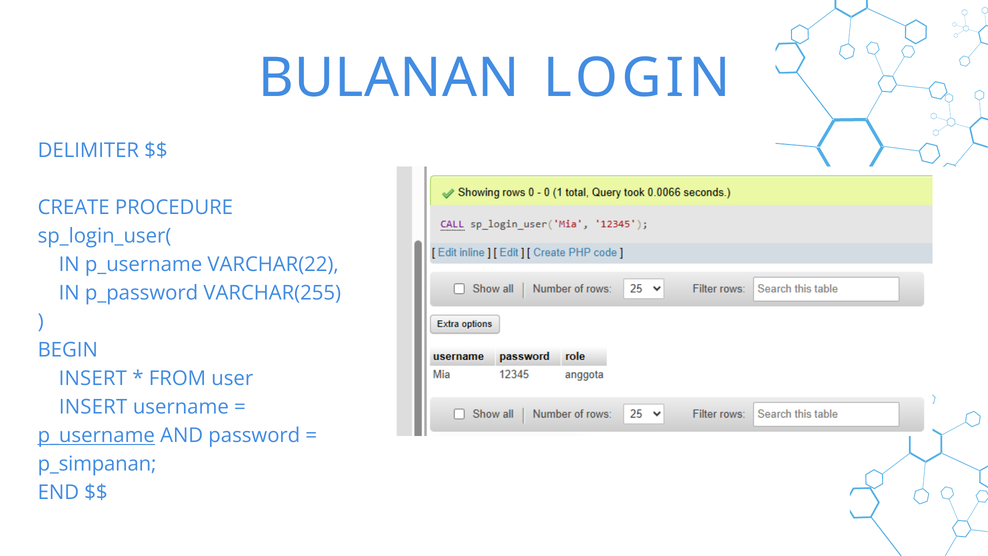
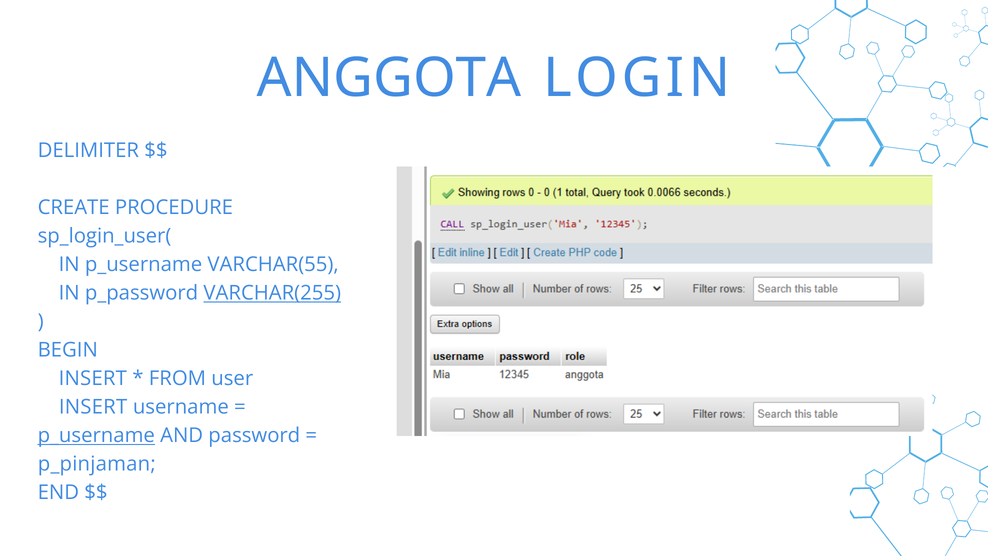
BULANAN: BULANAN -> ANGGOTA (389, 78)
VARCHAR(22: VARCHAR(22 -> VARCHAR(55 (273, 264)
VARCHAR(255 underline: none -> present (272, 293)
p_simpanan: p_simpanan -> p_pinjaman (97, 464)
